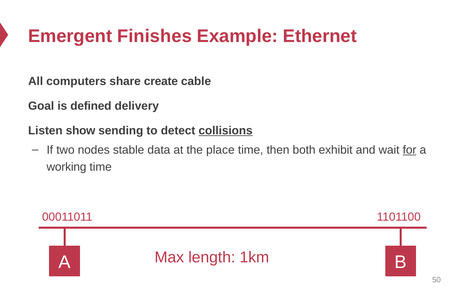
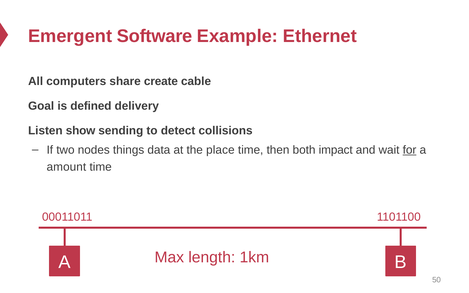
Finishes: Finishes -> Software (155, 36)
collisions underline: present -> none (226, 131)
stable: stable -> things (129, 150)
exhibit: exhibit -> impact (336, 150)
working: working -> amount (66, 167)
